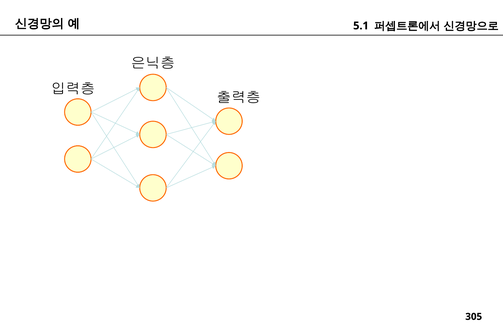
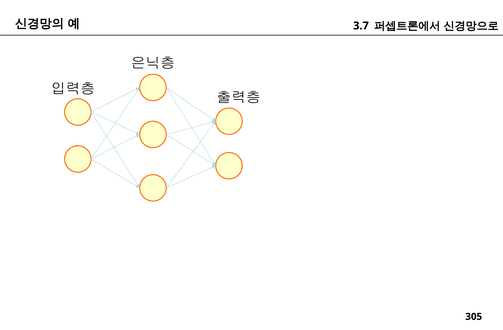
5.1: 5.1 -> 3.7 (361, 26)
